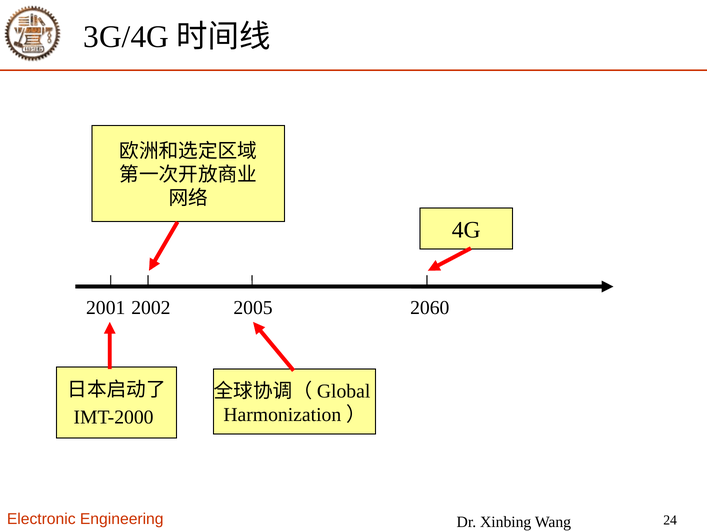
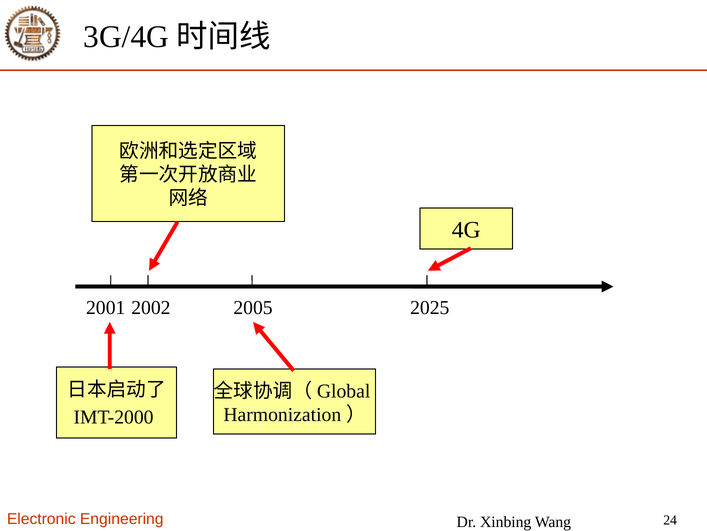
2060: 2060 -> 2025 (430, 307)
